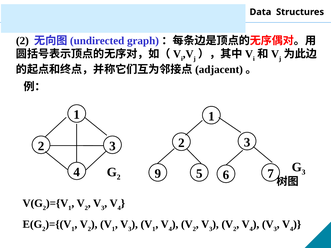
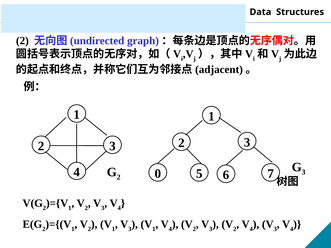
9: 9 -> 0 (158, 174)
